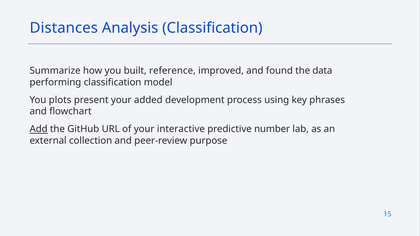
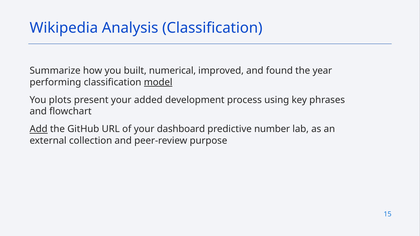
Distances: Distances -> Wikipedia (64, 28)
reference: reference -> numerical (172, 71)
data: data -> year (322, 71)
model underline: none -> present (158, 82)
interactive: interactive -> dashboard (181, 129)
